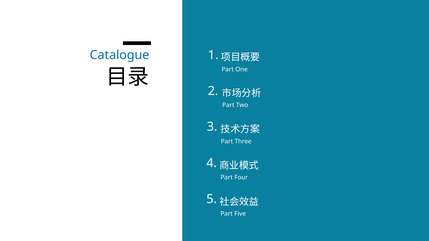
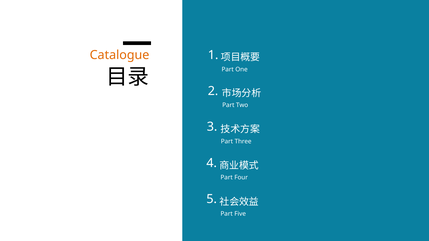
Catalogue colour: blue -> orange (120, 55)
